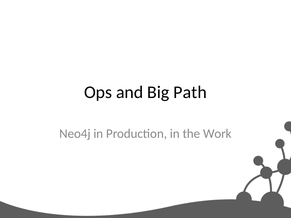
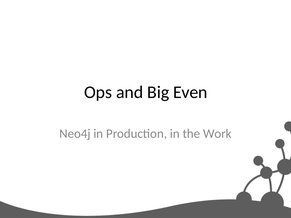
Path: Path -> Even (190, 92)
